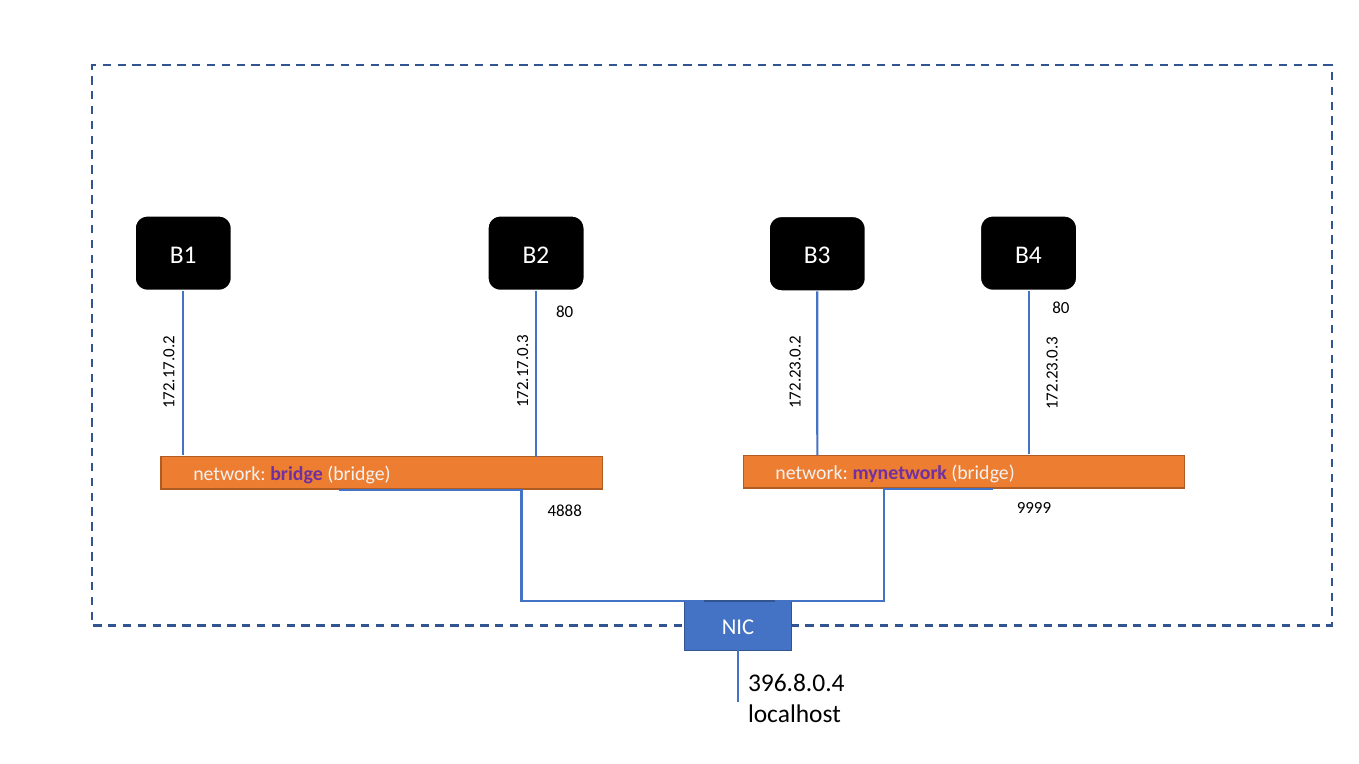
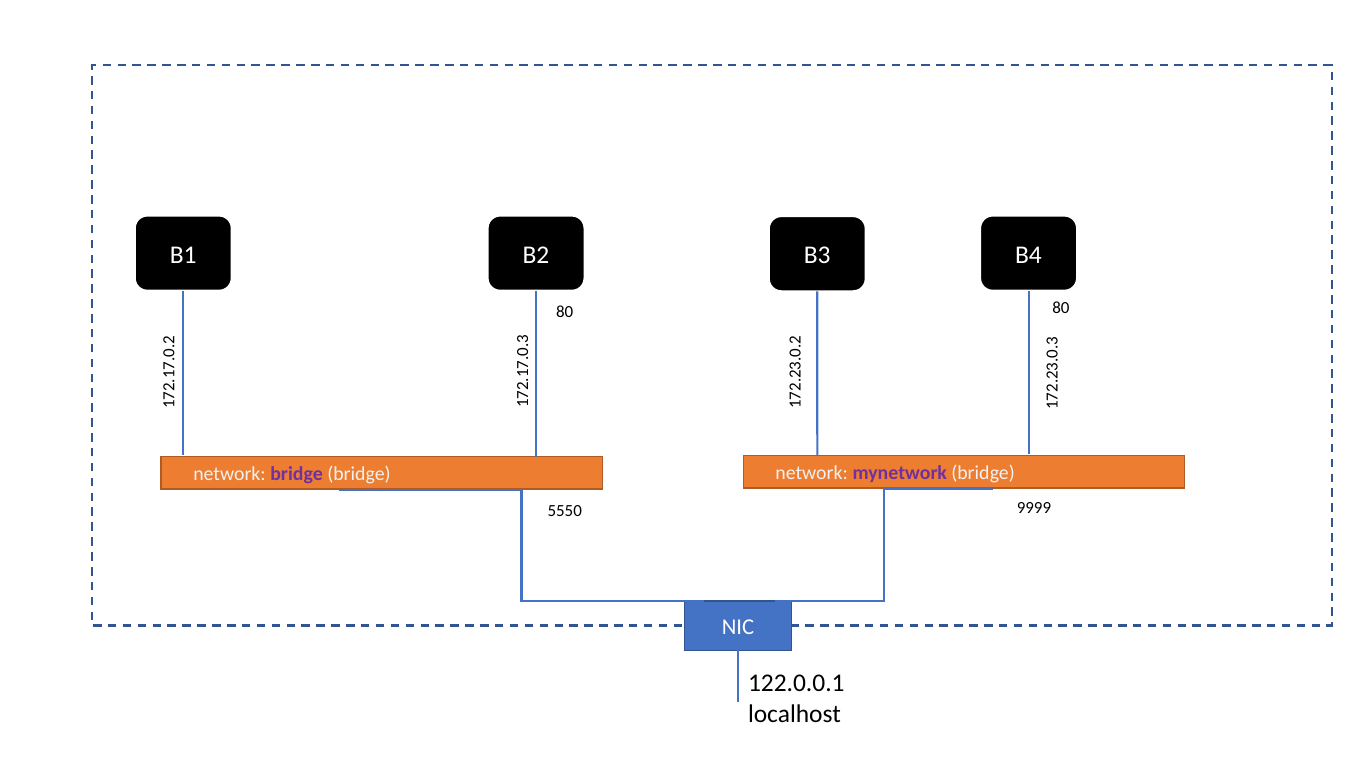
4888: 4888 -> 5550 (565, 511)
396.8.0.4: 396.8.0.4 -> 122.0.0.1 (796, 684)
